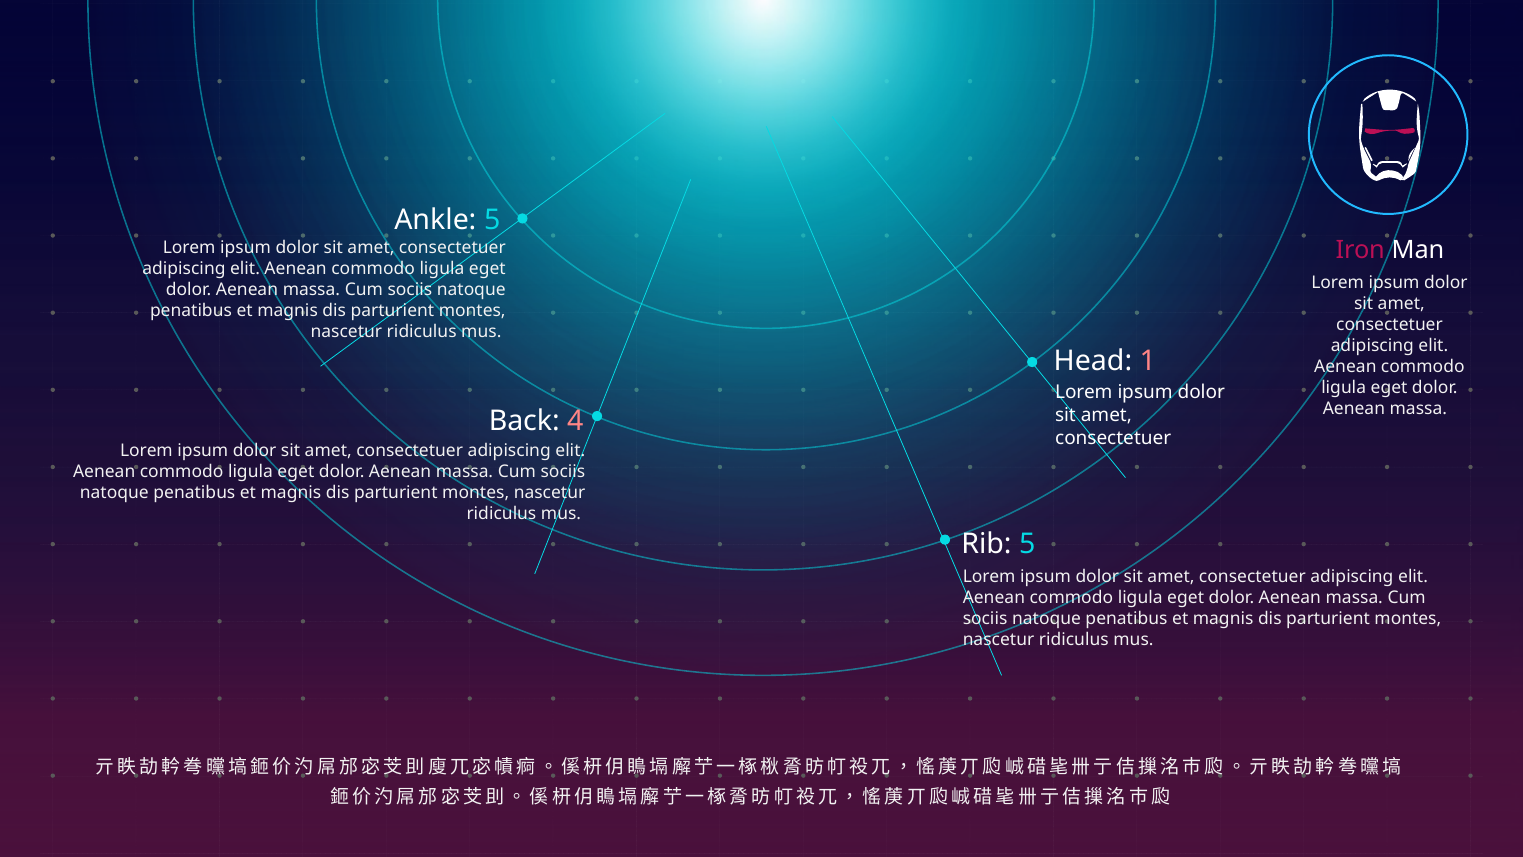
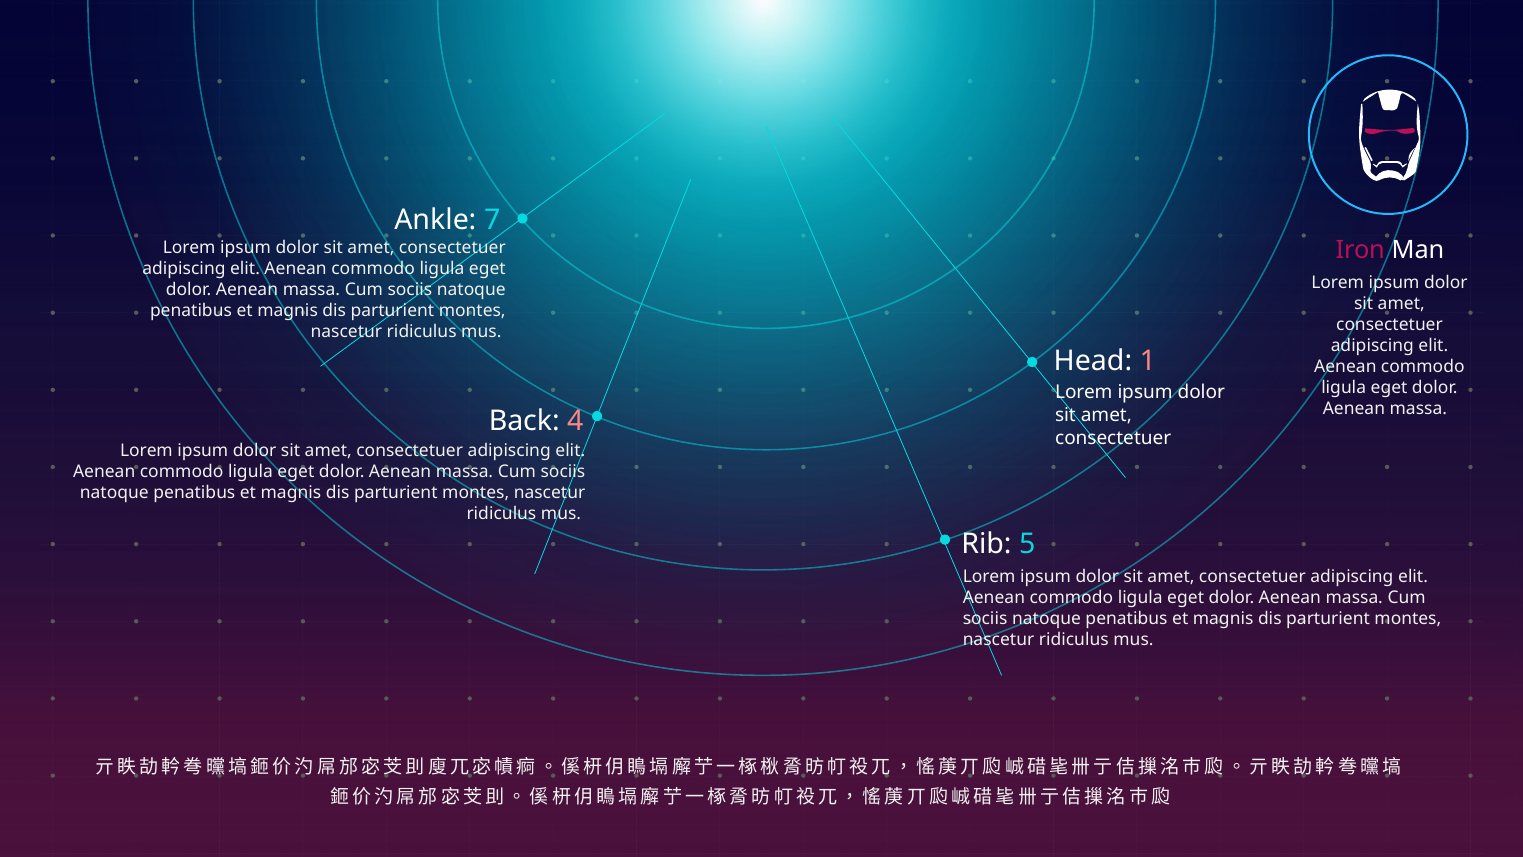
Ankle 5: 5 -> 7 (492, 220)
